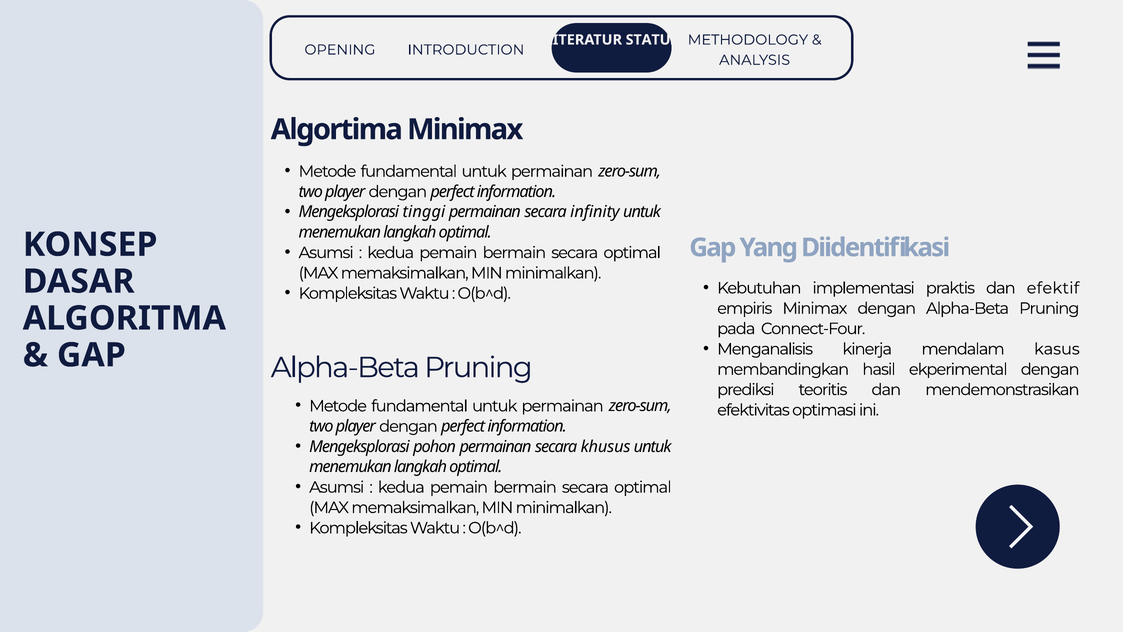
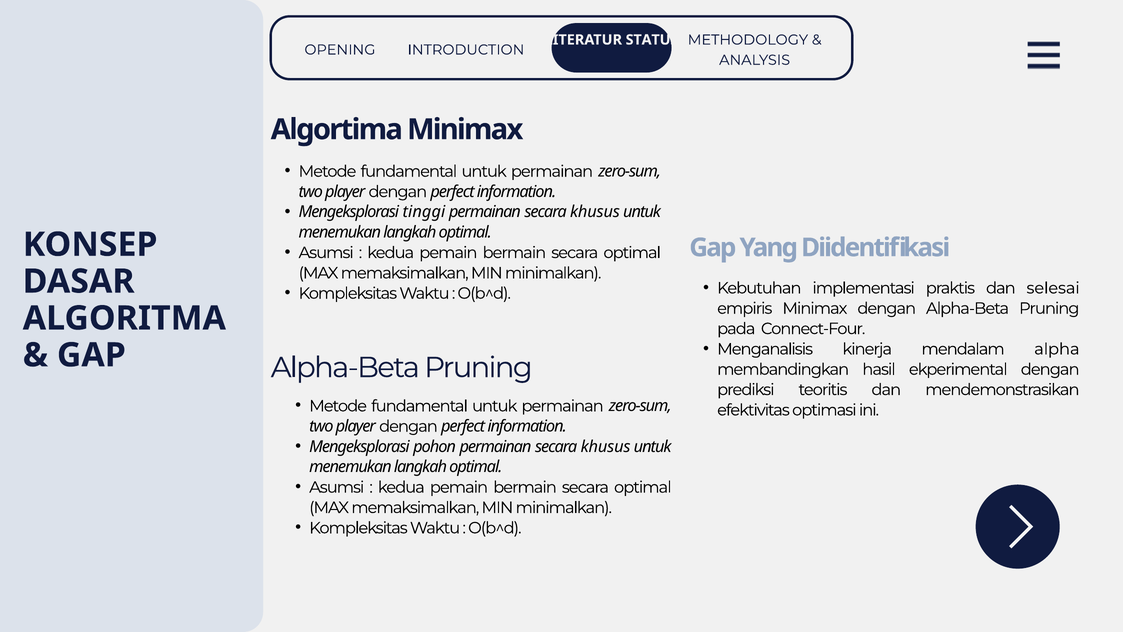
infinity: infinity -> khusus (595, 212)
efektif: efektif -> selesai (1053, 288)
kasus: kasus -> alpha (1057, 349)
